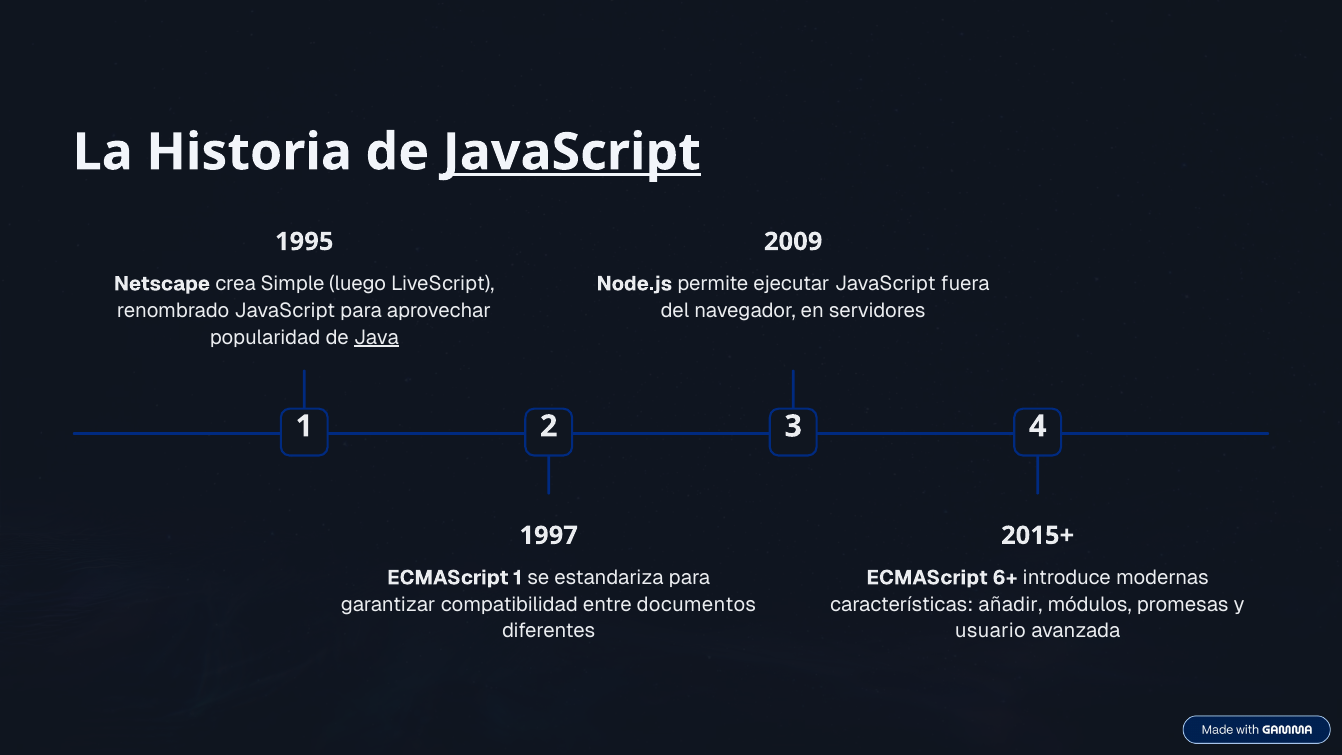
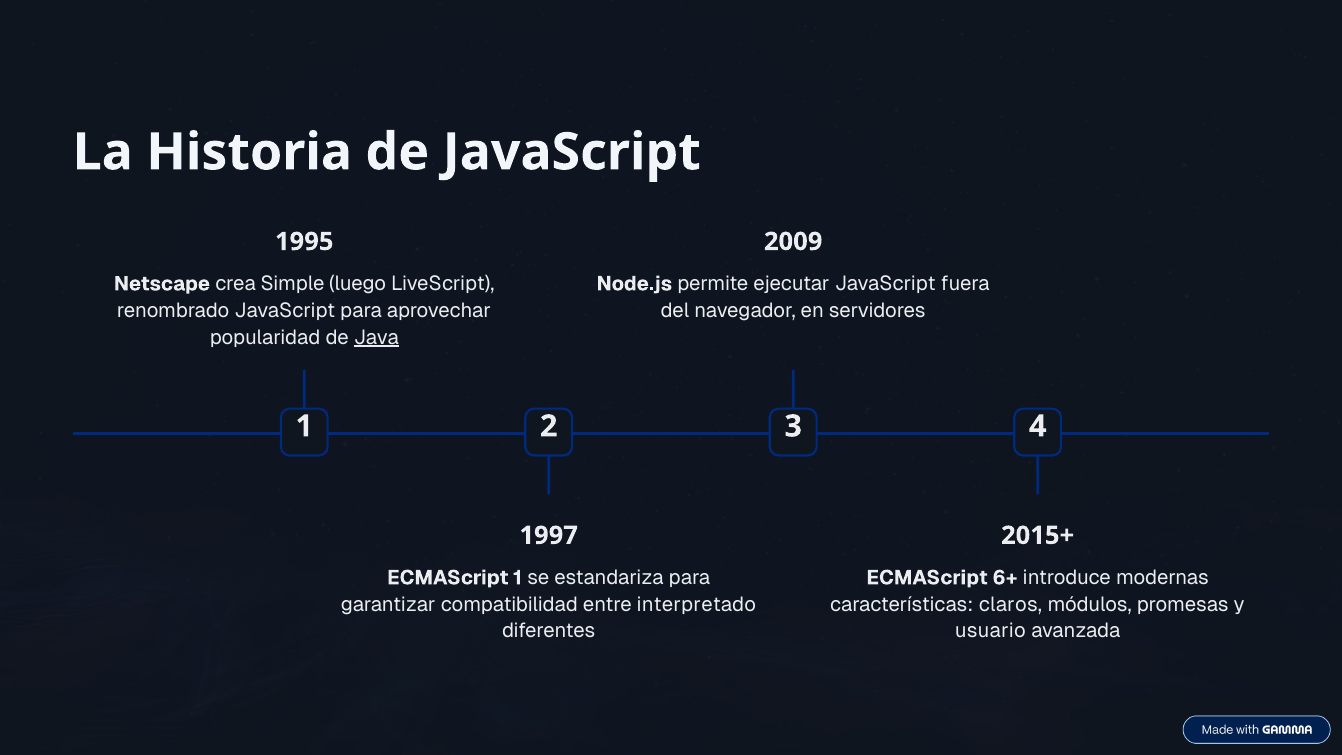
JavaScript underline: present -> none (572, 152)
documentos: documentos -> interpretado (696, 604)
añadir: añadir -> claros (1010, 604)
